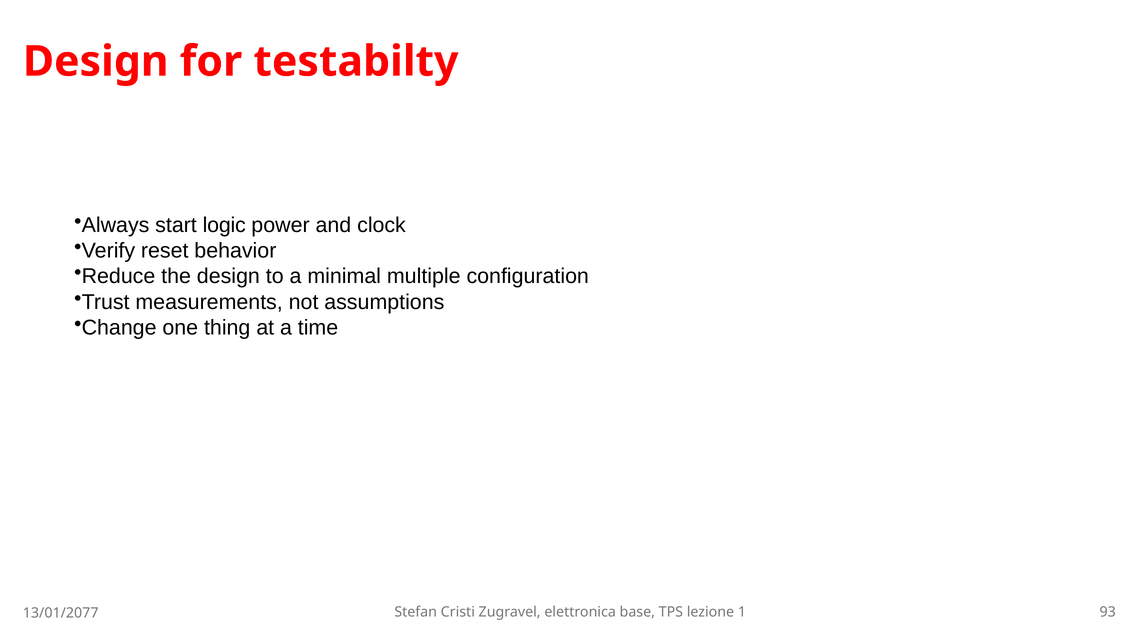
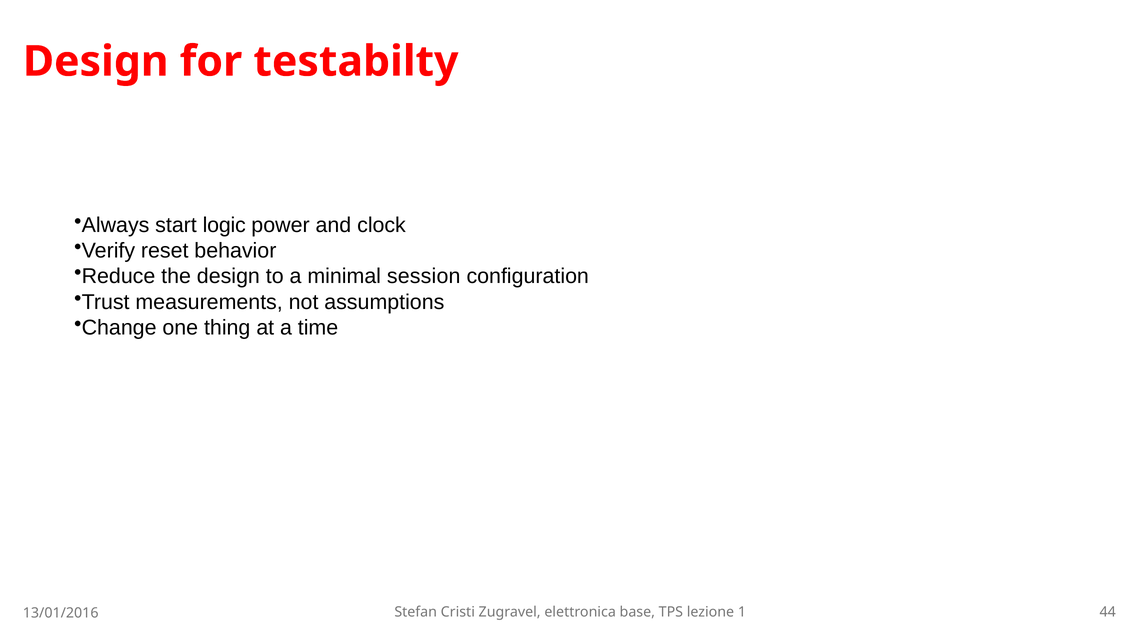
multiple: multiple -> session (424, 276)
93: 93 -> 44 (1108, 612)
13/01/2077: 13/01/2077 -> 13/01/2016 (61, 613)
